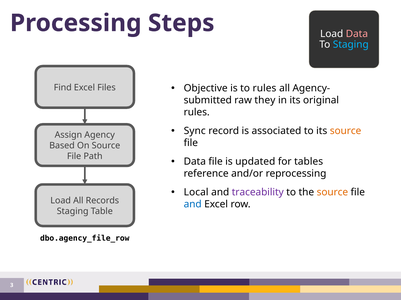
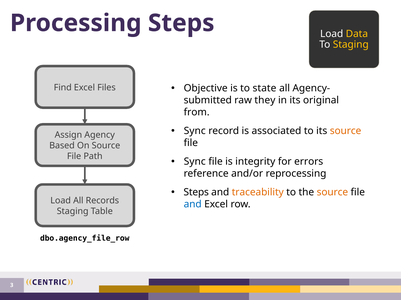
Data colour: pink -> yellow (357, 34)
Staging colour: light blue -> yellow (351, 45)
to rules: rules -> state (264, 88)
rules: rules -> from (197, 113)
Data: Data -> Sync (195, 162)
updated: updated -> integrity (255, 162)
tables: tables -> errors (309, 162)
Local: Local -> Steps (196, 193)
traceability colour: purple -> orange (258, 193)
